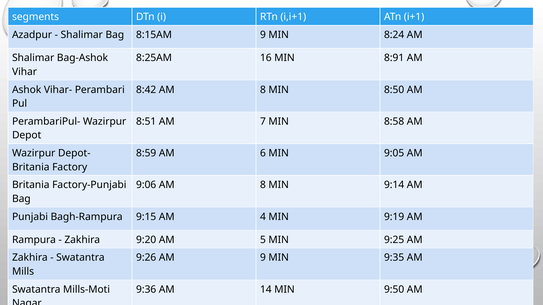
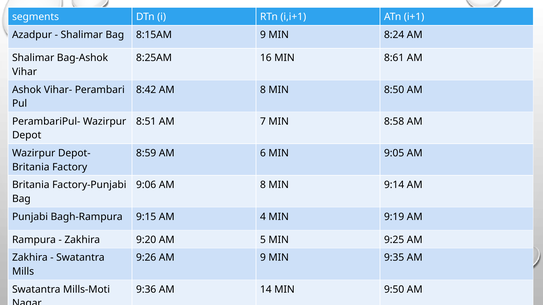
8:91: 8:91 -> 8:61 (394, 58)
